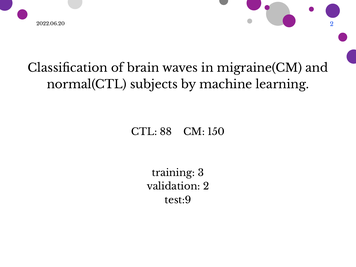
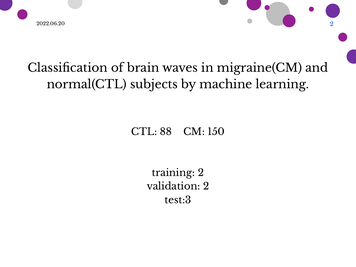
training 3: 3 -> 2 (201, 173)
test:9: test:9 -> test:3 (178, 200)
